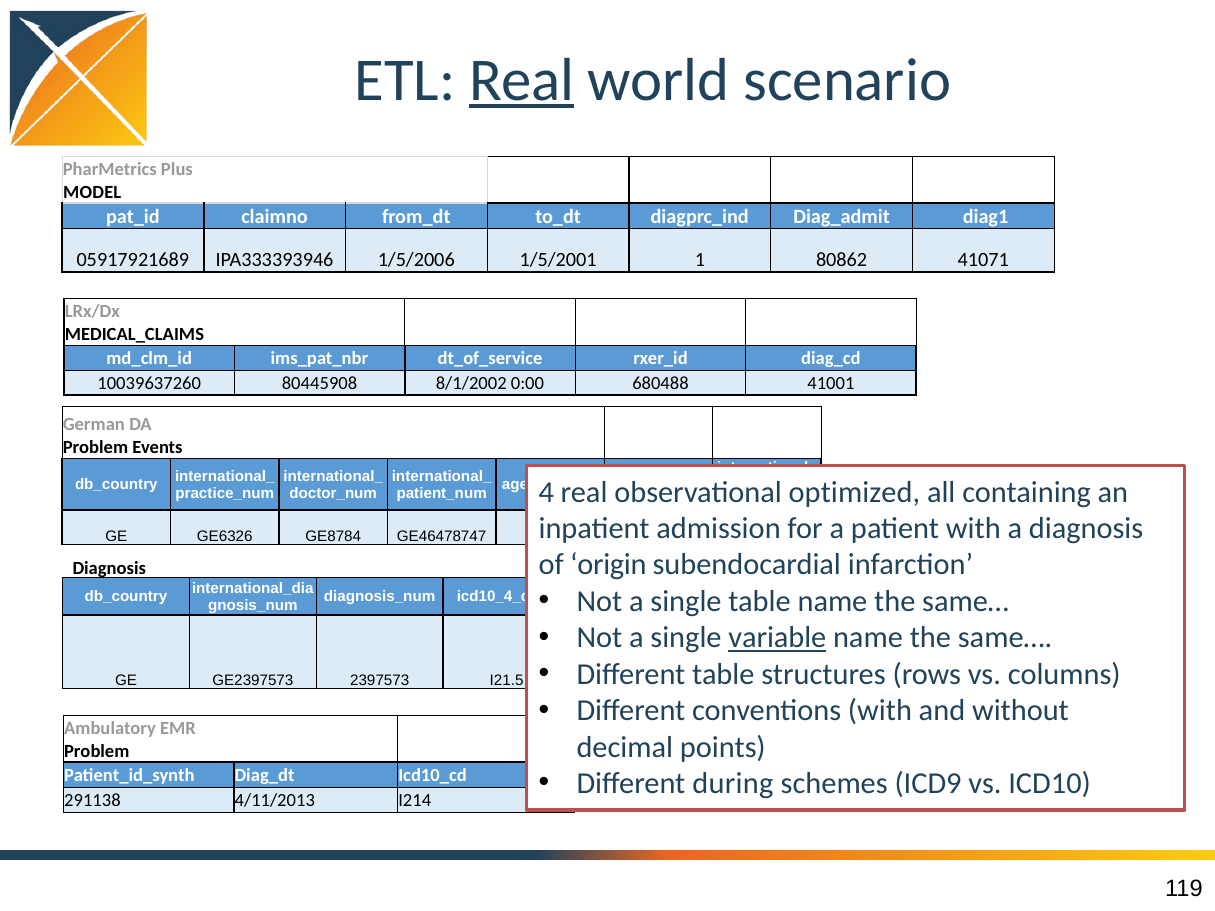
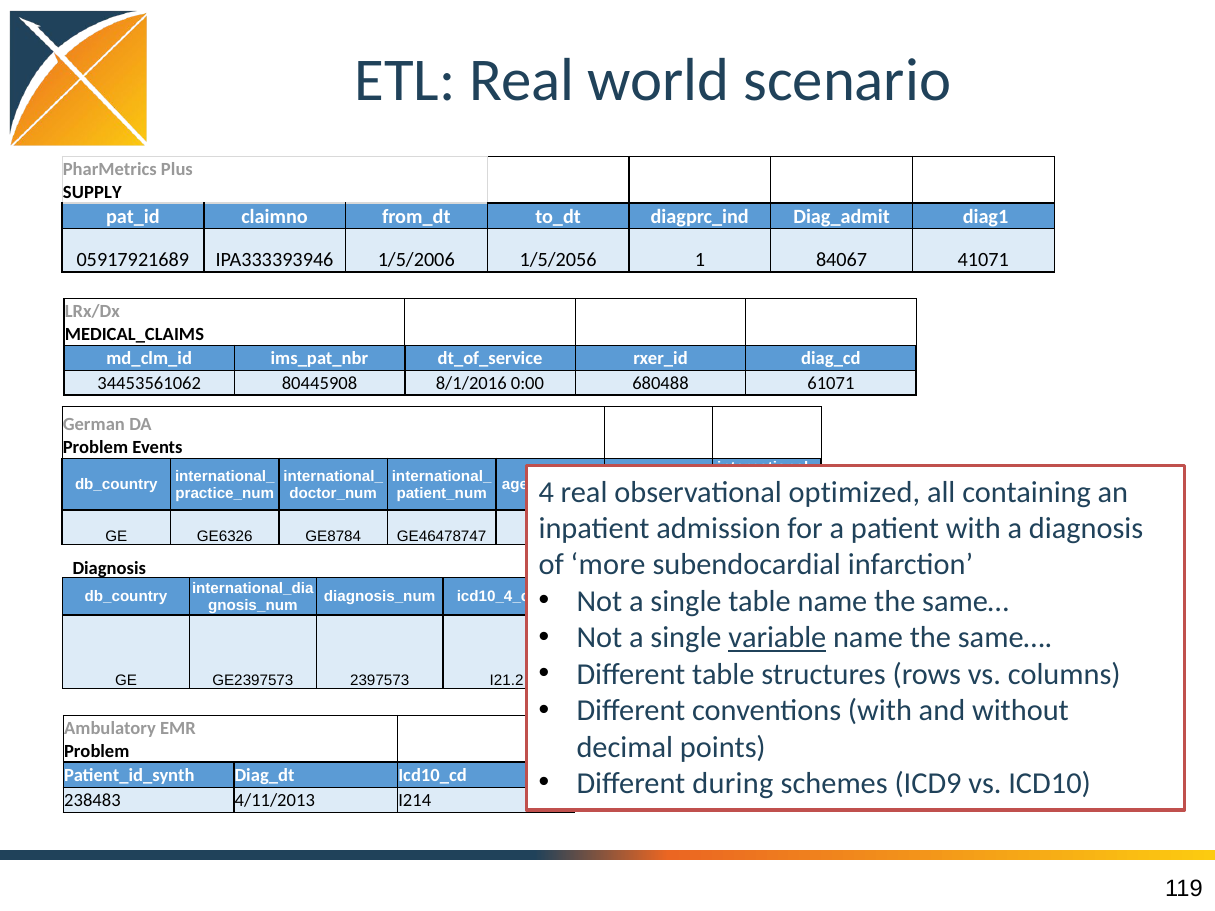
Real underline: present -> none (522, 80)
MODEL: MODEL -> SUPPLY (92, 192)
1/5/2001: 1/5/2001 -> 1/5/2056 (558, 260)
80862: 80862 -> 84067 (842, 260)
10039637260: 10039637260 -> 34453561062 (149, 384)
8/1/2002: 8/1/2002 -> 8/1/2016 (471, 384)
41001: 41001 -> 61071 (831, 384)
origin: origin -> more (608, 565)
I21.5: I21.5 -> I21.2 (507, 680)
291138: 291138 -> 238483 (92, 801)
